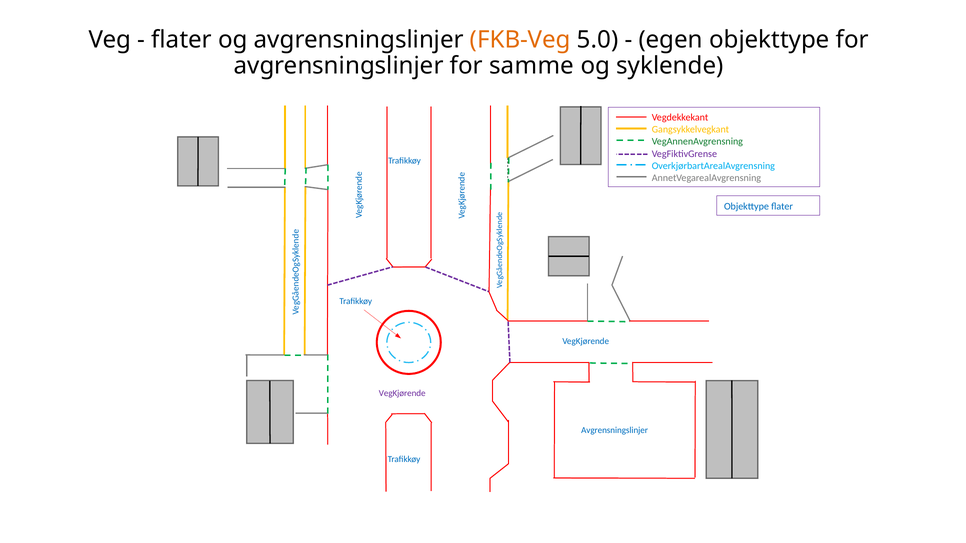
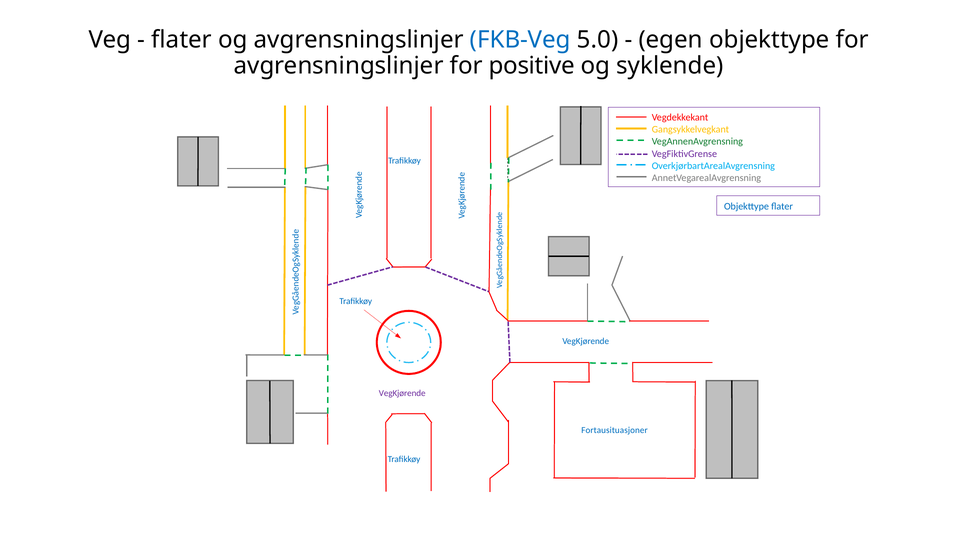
FKB-Veg colour: orange -> blue (520, 40)
samme: samme -> positive (532, 66)
Avgrensningslinjer: Avgrensningslinjer -> Fortausituasjoner (614, 431)
